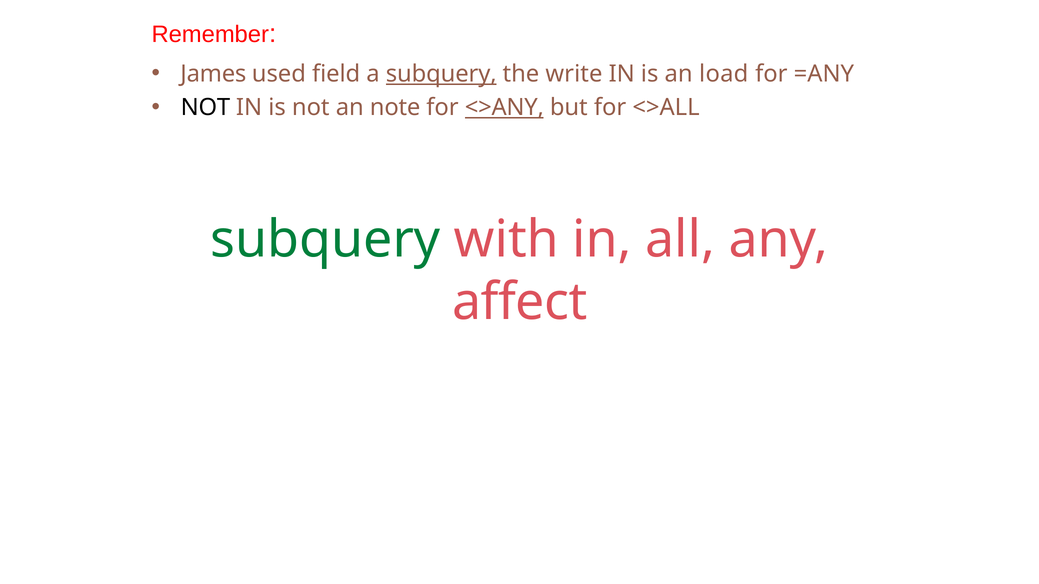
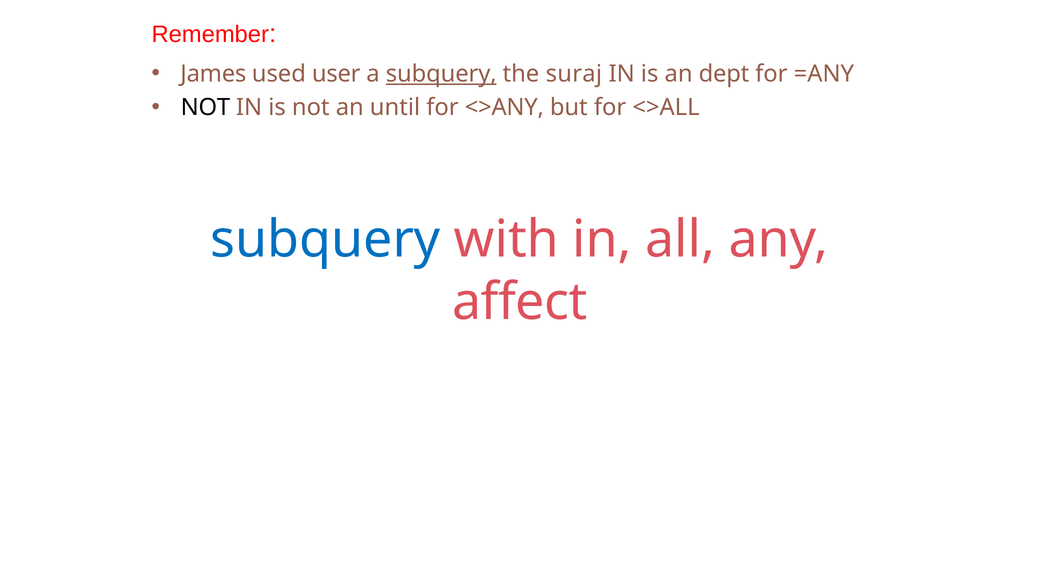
field: field -> user (336, 74)
write: write -> suraj (574, 74)
load: load -> dept (724, 74)
note: note -> until (395, 108)
<>ANY underline: present -> none (504, 108)
subquery colour: green -> blue (325, 240)
